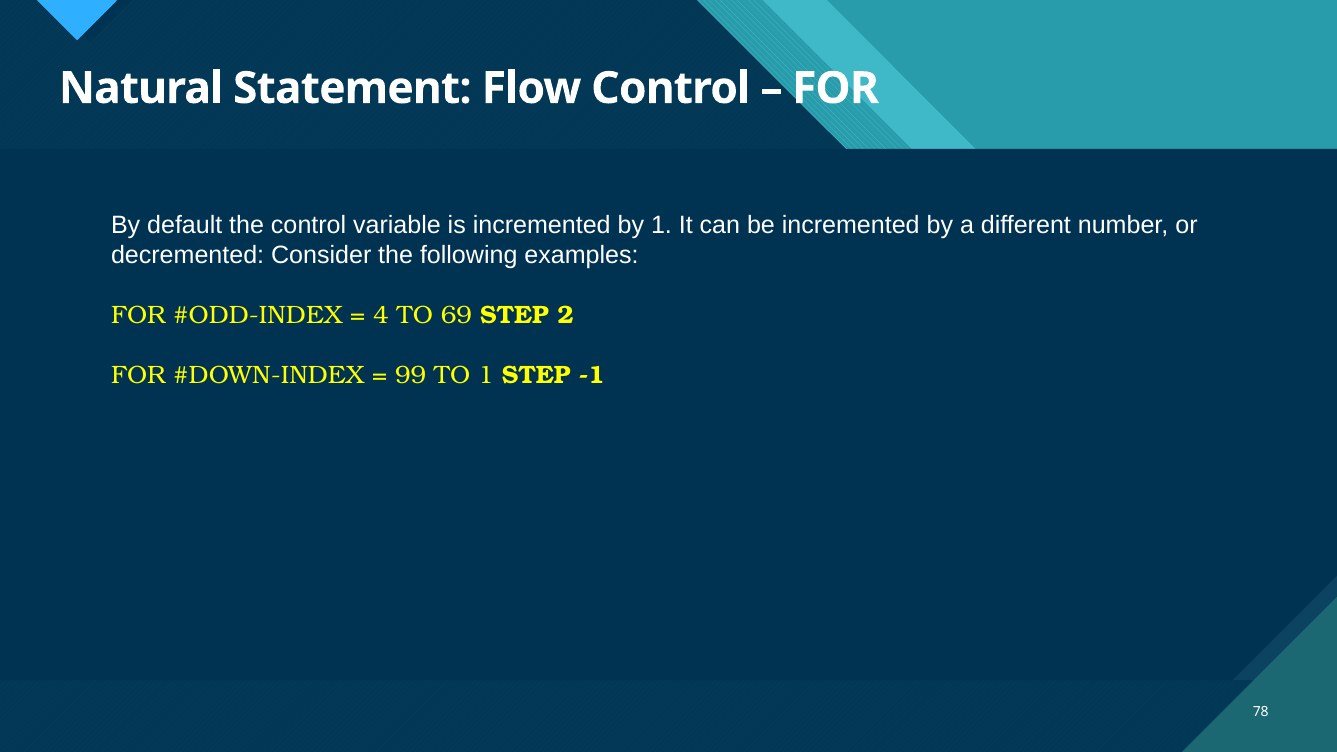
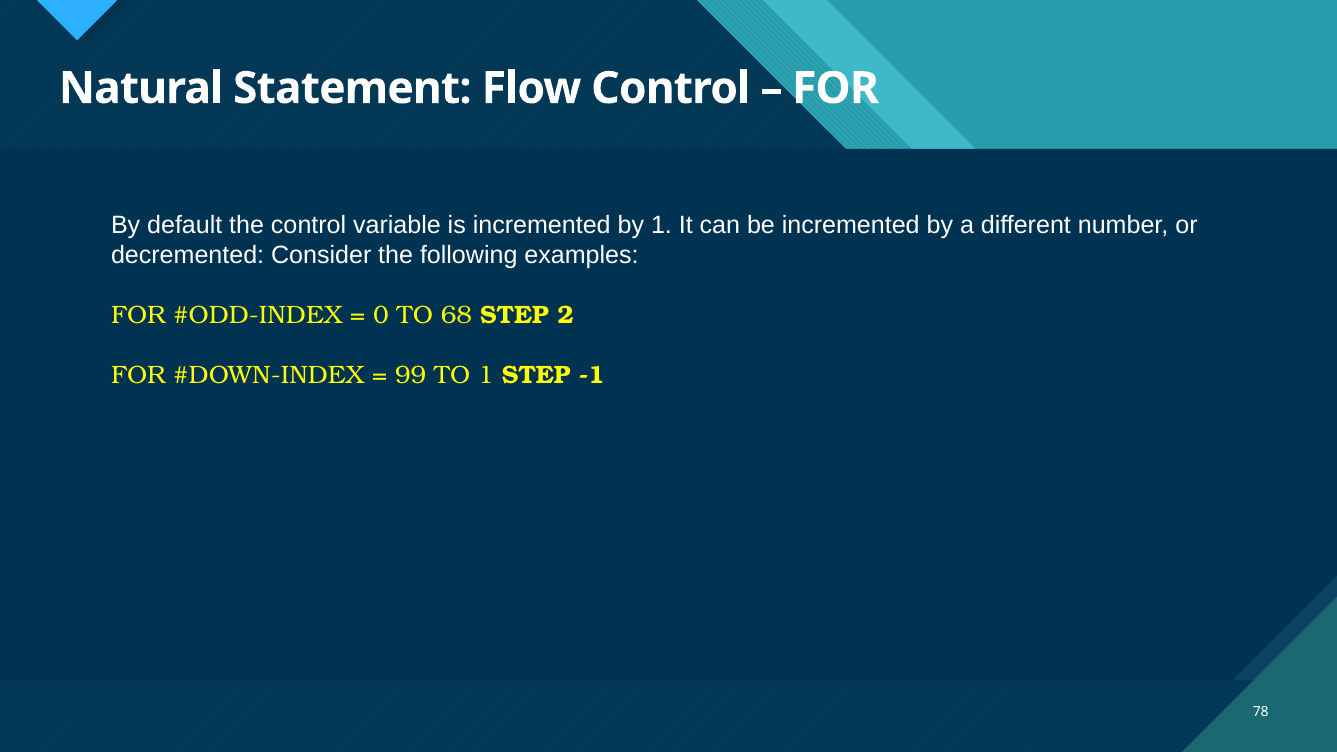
4: 4 -> 0 (381, 315)
69: 69 -> 68 (456, 315)
